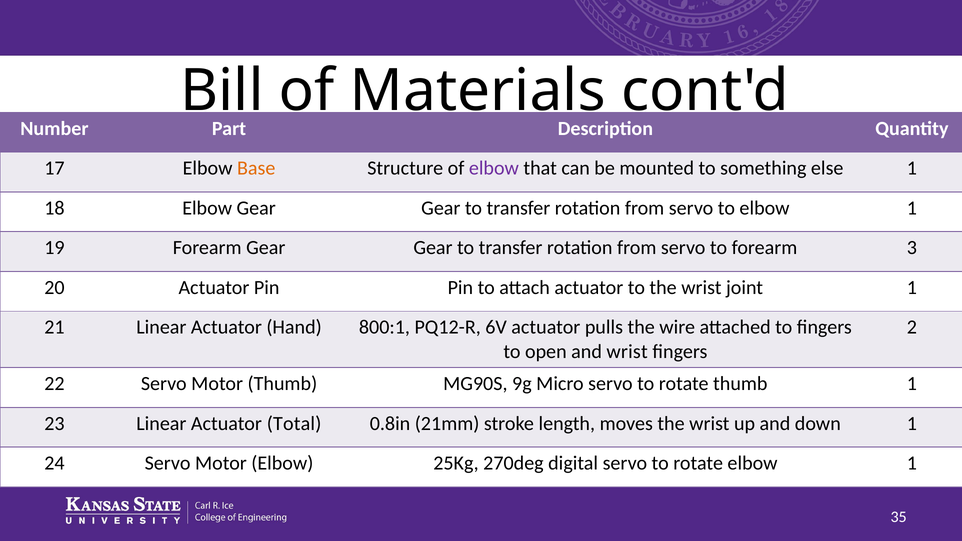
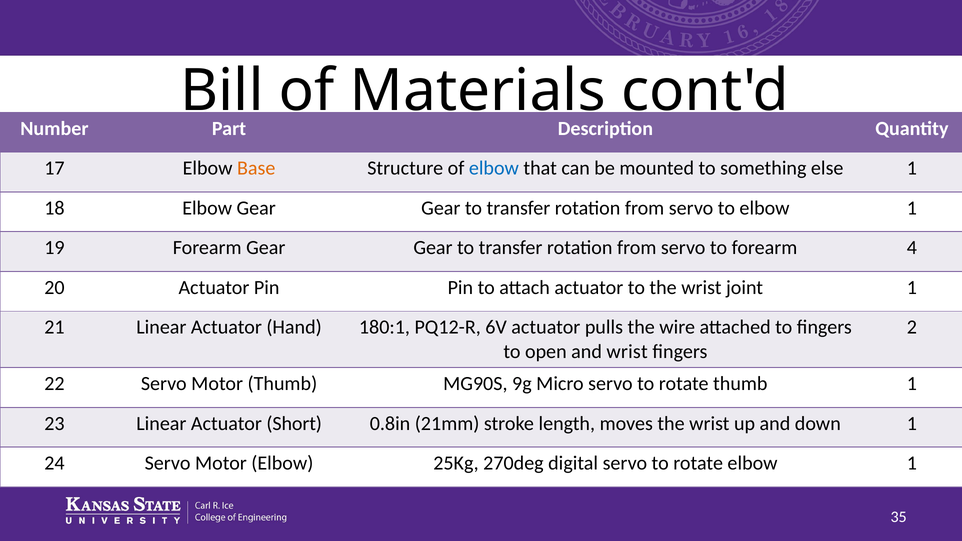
elbow colour: purple -> blue (494, 168)
3: 3 -> 4 (912, 248)
800:1: 800:1 -> 180:1 (384, 327)
Total: Total -> Short (294, 424)
